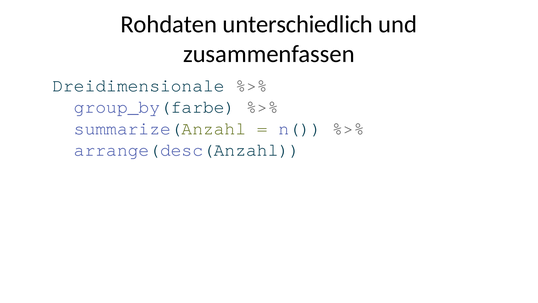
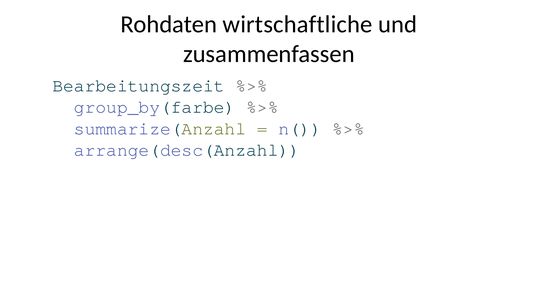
unterschiedlich: unterschiedlich -> wirtschaftliche (298, 24)
Dreidimensionale: Dreidimensionale -> Bearbeitungszeit (139, 85)
